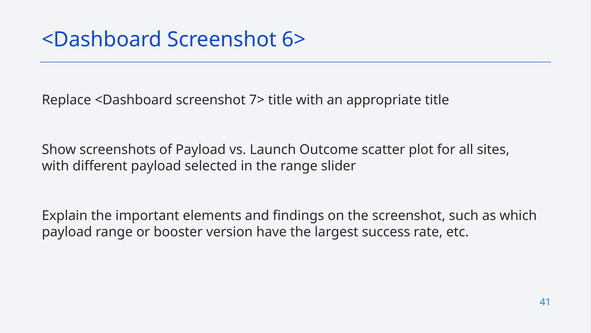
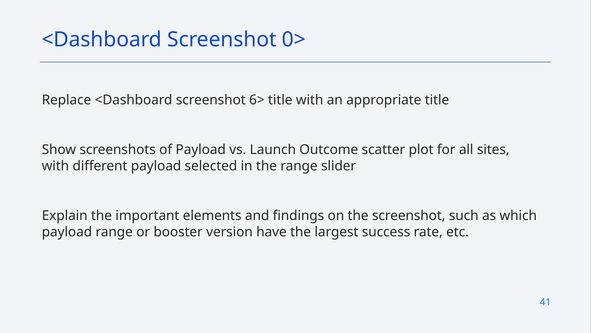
6>: 6> -> 0> (294, 39)
7>: 7> -> 6> (257, 100)
